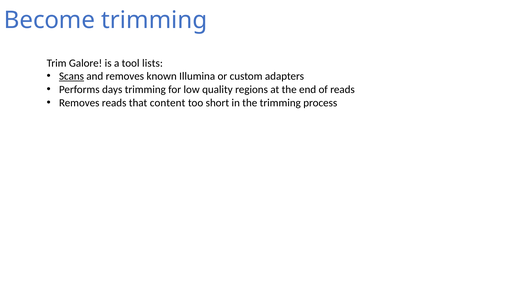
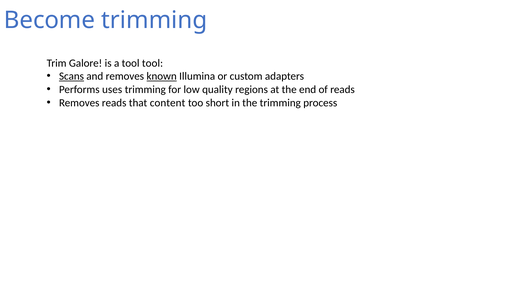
tool lists: lists -> tool (153, 63)
known underline: none -> present (162, 76)
days: days -> uses (112, 89)
